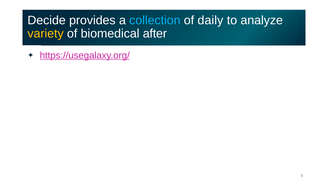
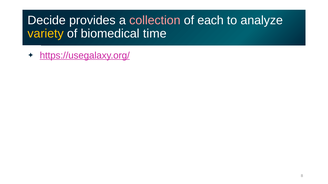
collection colour: light blue -> pink (155, 20)
daily: daily -> each (211, 20)
after: after -> time (155, 34)
